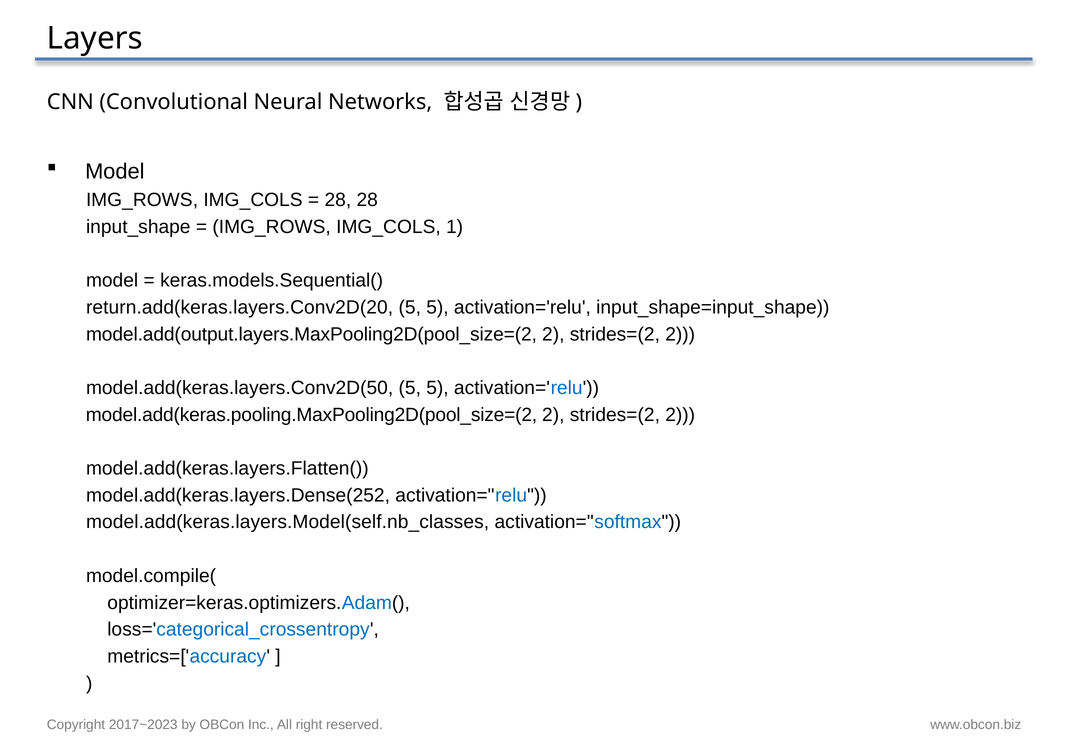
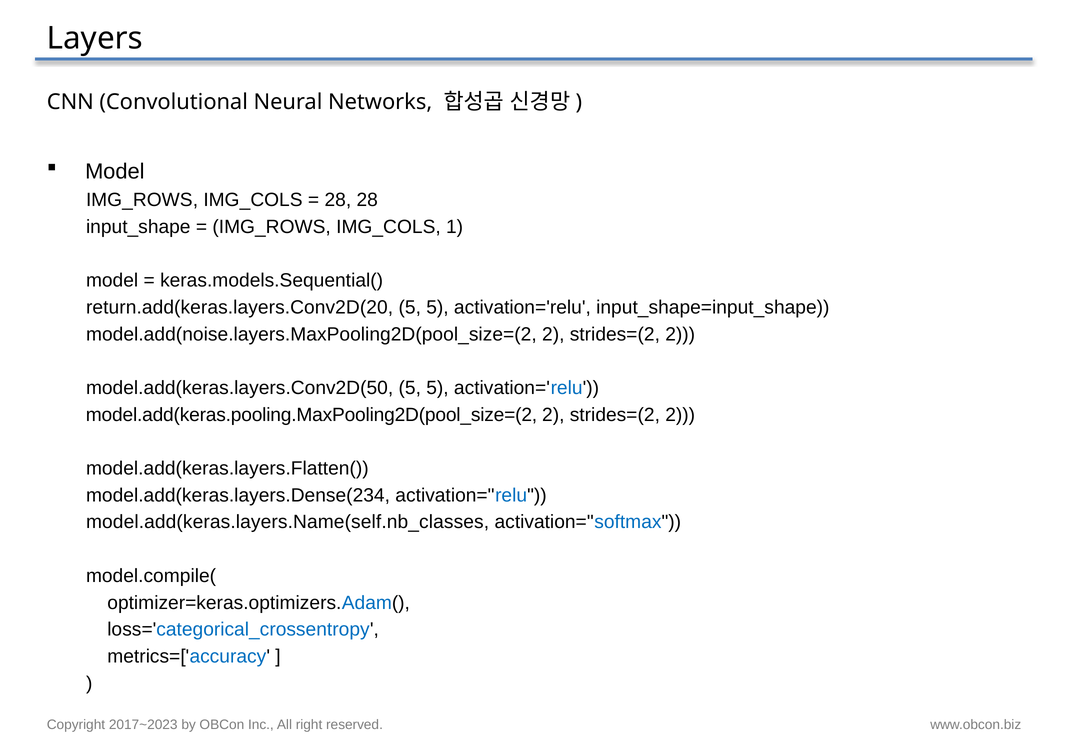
model.add(output.layers.MaxPooling2D(pool_size=(2: model.add(output.layers.MaxPooling2D(pool_size=(2 -> model.add(noise.layers.MaxPooling2D(pool_size=(2 (311, 334)
model.add(keras.layers.Dense(252: model.add(keras.layers.Dense(252 -> model.add(keras.layers.Dense(234 (238, 496)
model.add(keras.layers.Model(self.nb_classes: model.add(keras.layers.Model(self.nb_classes -> model.add(keras.layers.Name(self.nb_classes (288, 522)
